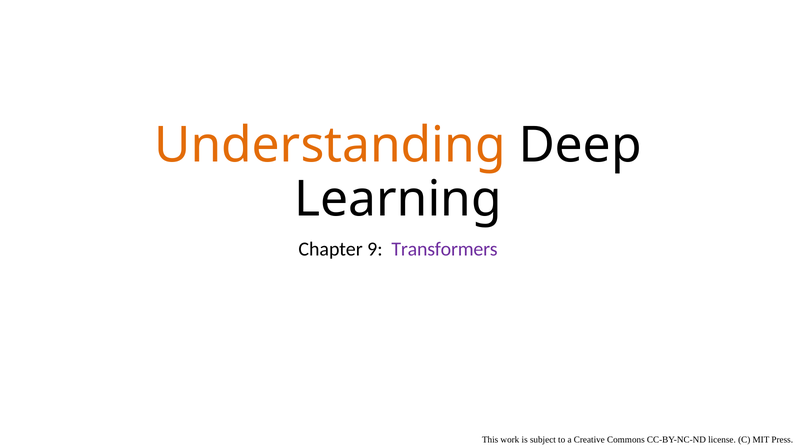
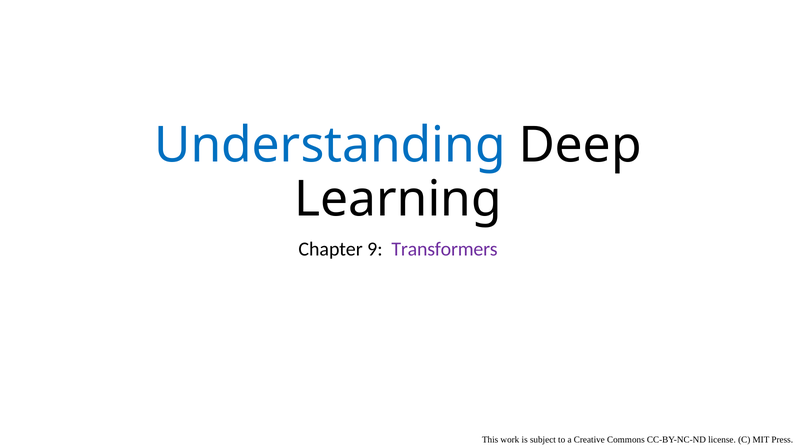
Understanding colour: orange -> blue (330, 145)
